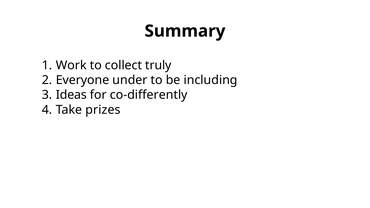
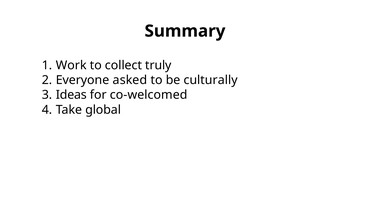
under: under -> asked (130, 80)
including: including -> culturally (211, 80)
co-differently: co-differently -> co-welcomed (149, 95)
prizes: prizes -> global (103, 110)
